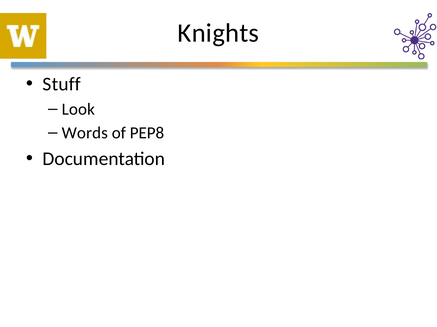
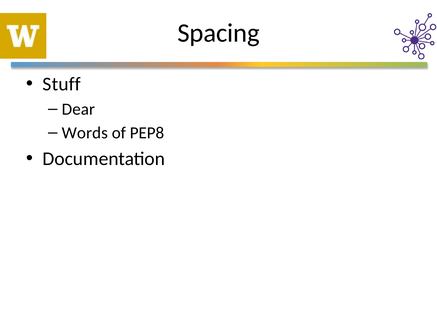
Knights: Knights -> Spacing (219, 33)
Look: Look -> Dear (78, 109)
